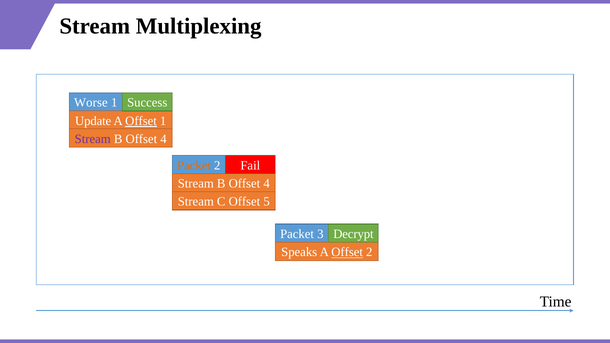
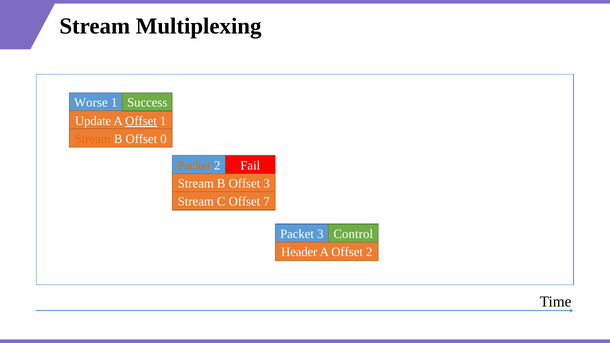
Stream colour: purple -> orange (93, 139)
4: 4 -> 0 (164, 139)
4: 4 -> 3 (267, 184)
5: 5 -> 7 (267, 202)
Decrypt: Decrypt -> Control (353, 234)
Speaks: Speaks -> Header (299, 252)
Offset underline: present -> none (347, 252)
